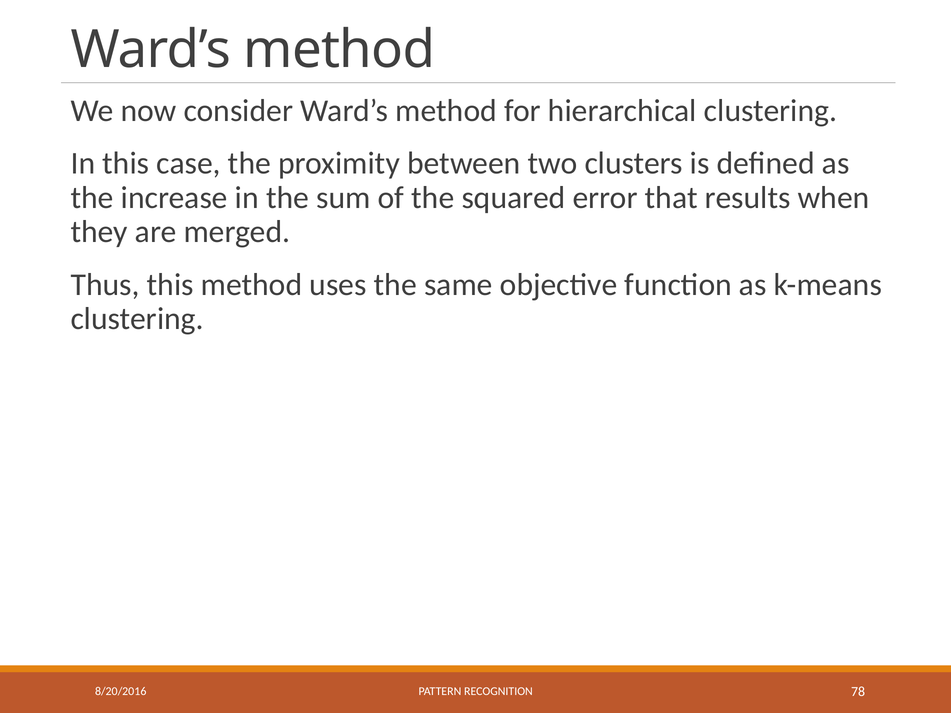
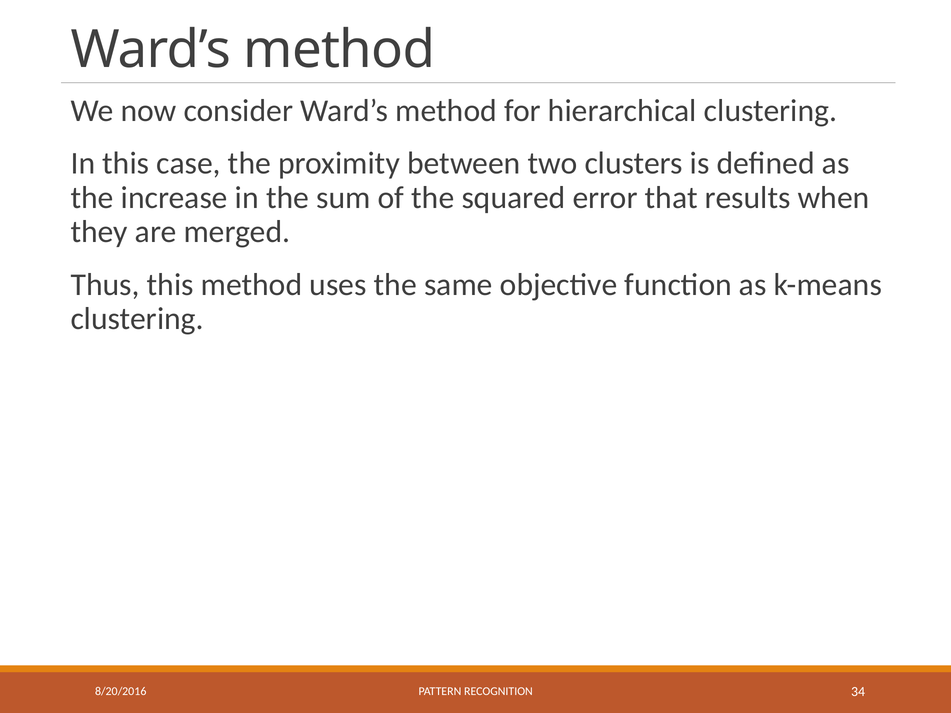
78: 78 -> 34 (858, 692)
